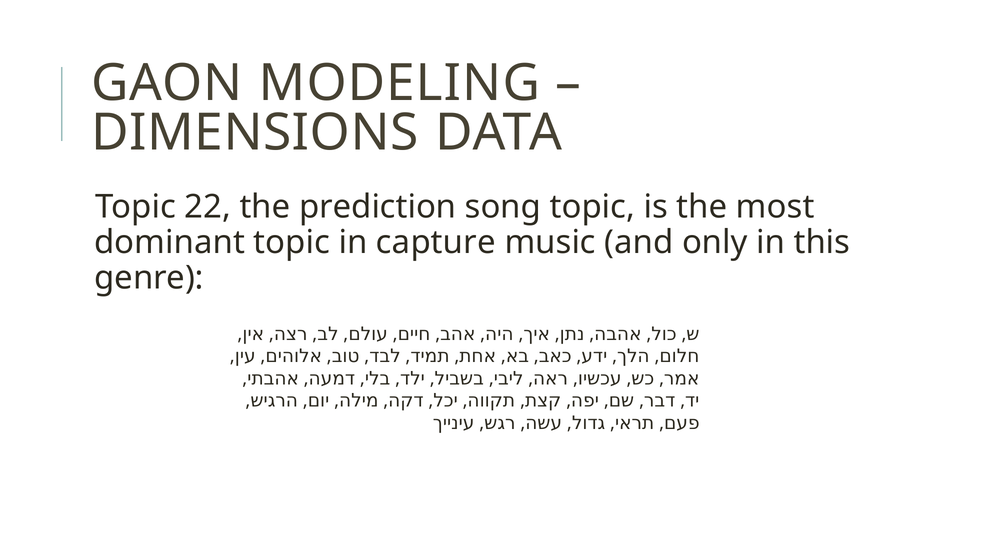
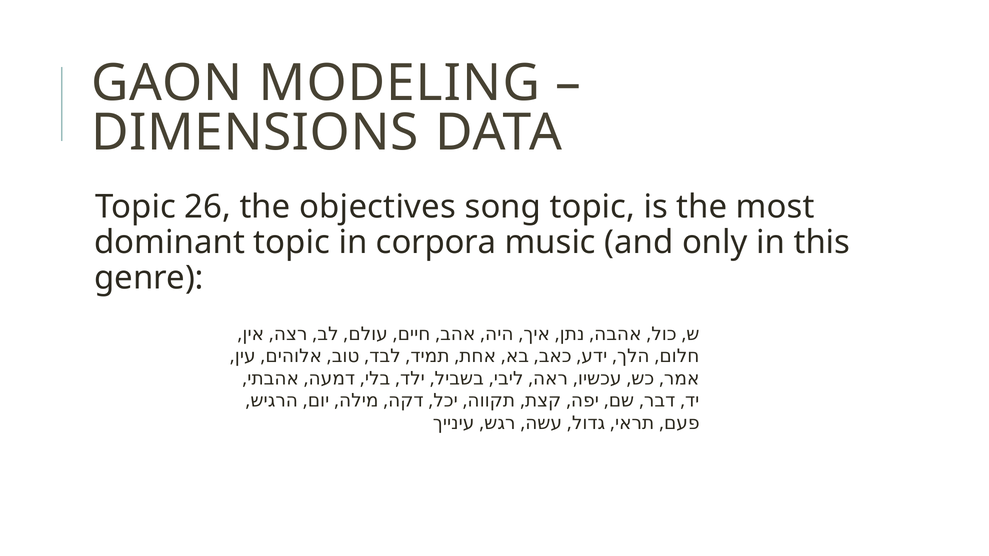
22: 22 -> 26 (208, 207)
prediction: prediction -> objectives (378, 207)
capture: capture -> corpora (436, 242)
